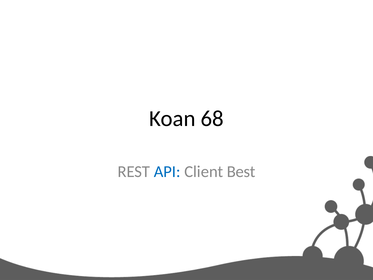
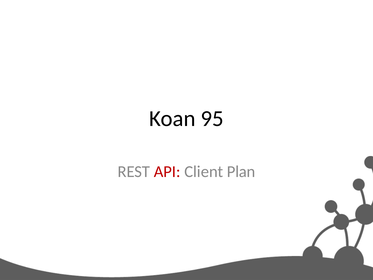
68: 68 -> 95 (212, 118)
API colour: blue -> red (167, 171)
Best: Best -> Plan (241, 171)
